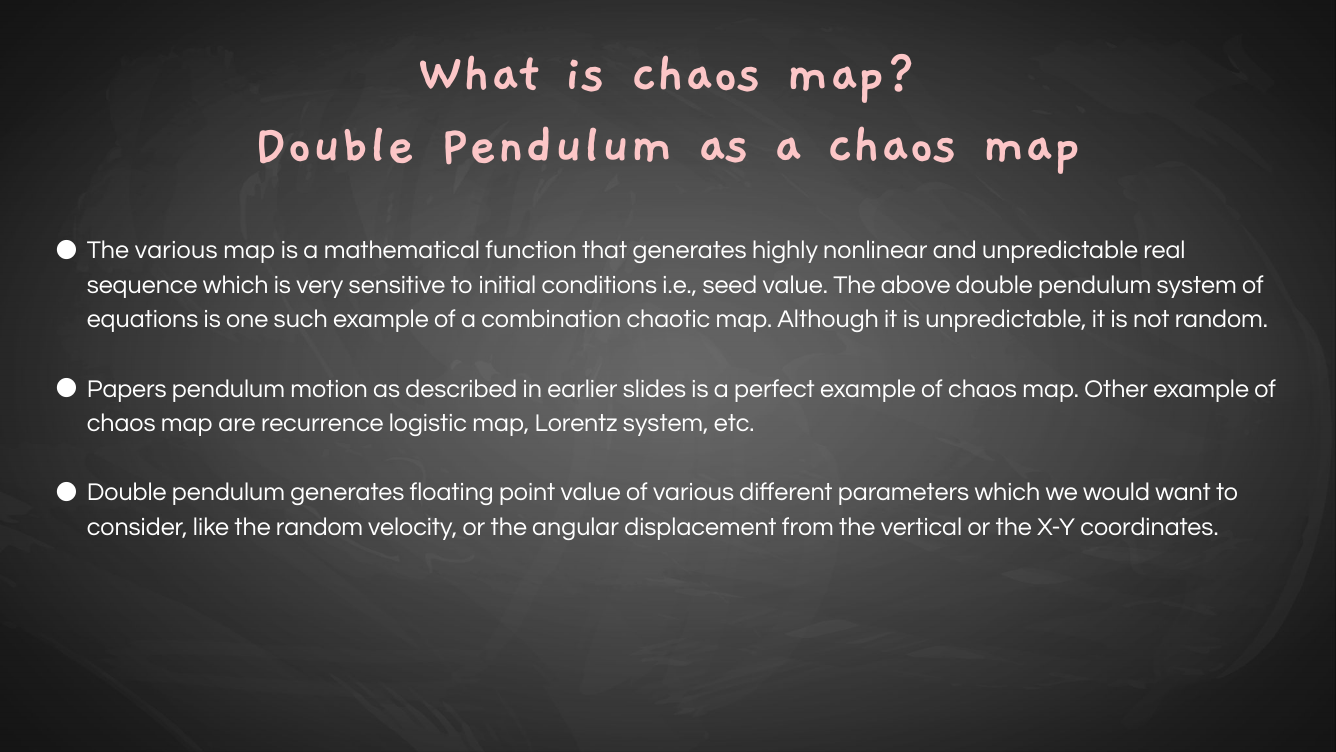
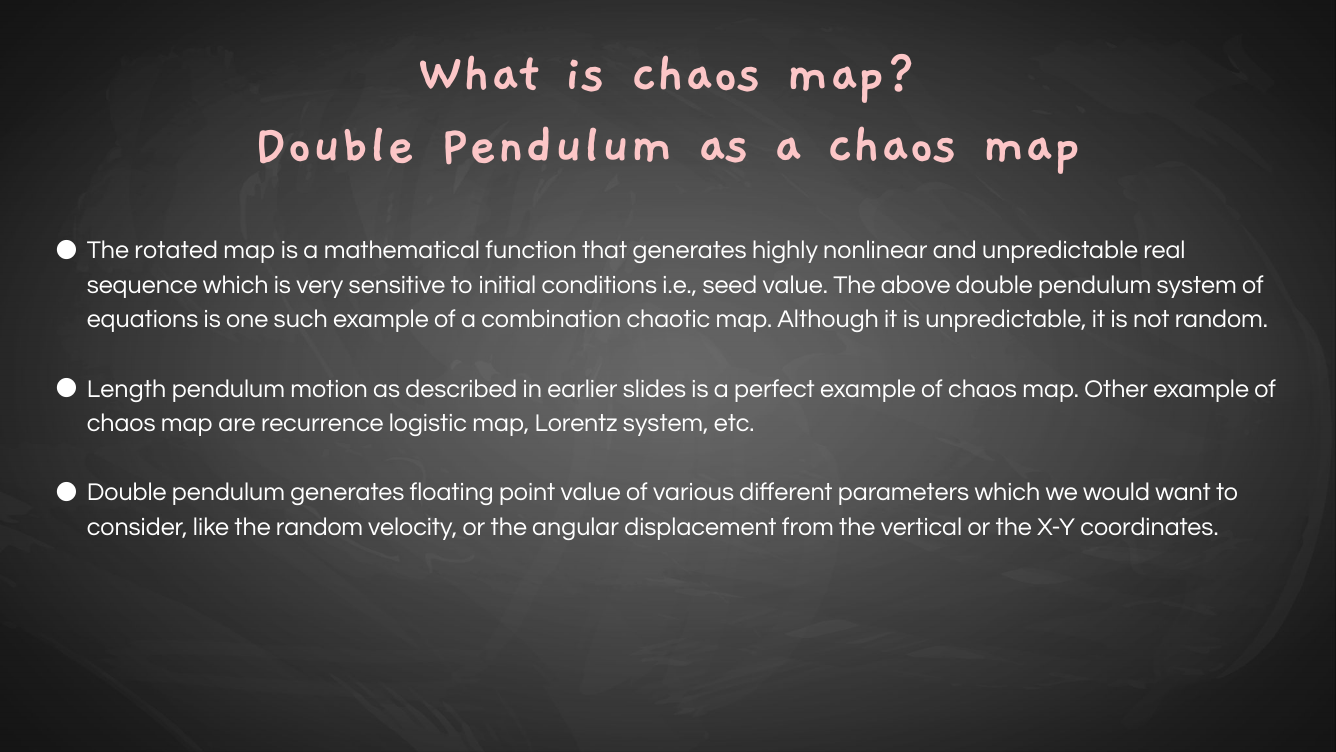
The various: various -> rotated (176, 250)
Papers: Papers -> Length (127, 389)
